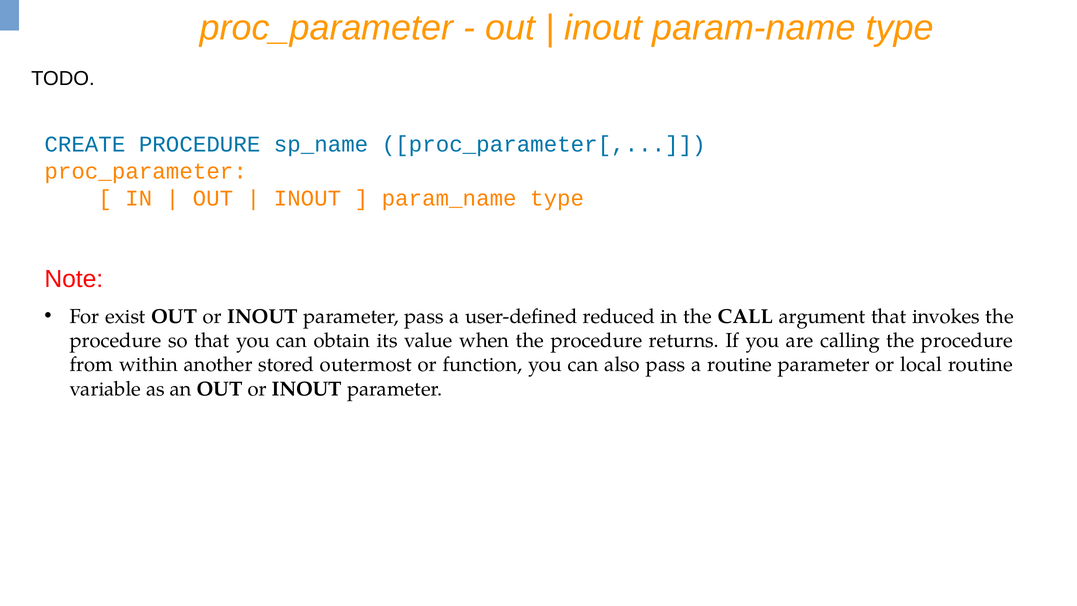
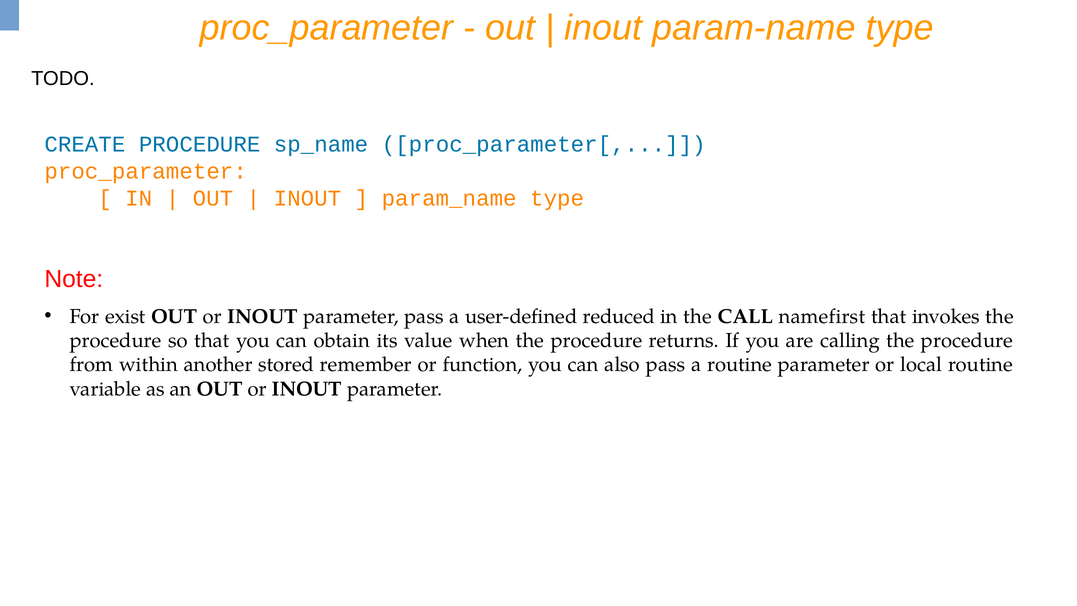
argument: argument -> namefirst (822, 316)
outermost: outermost -> remember (366, 365)
